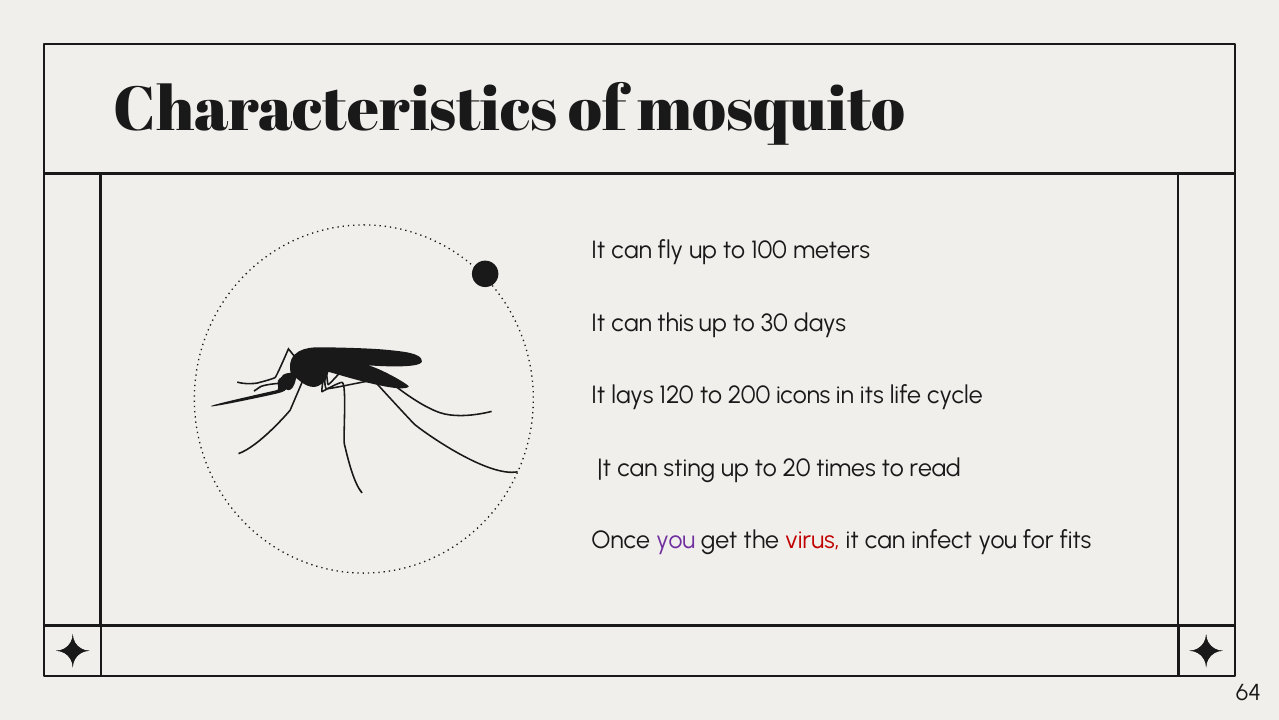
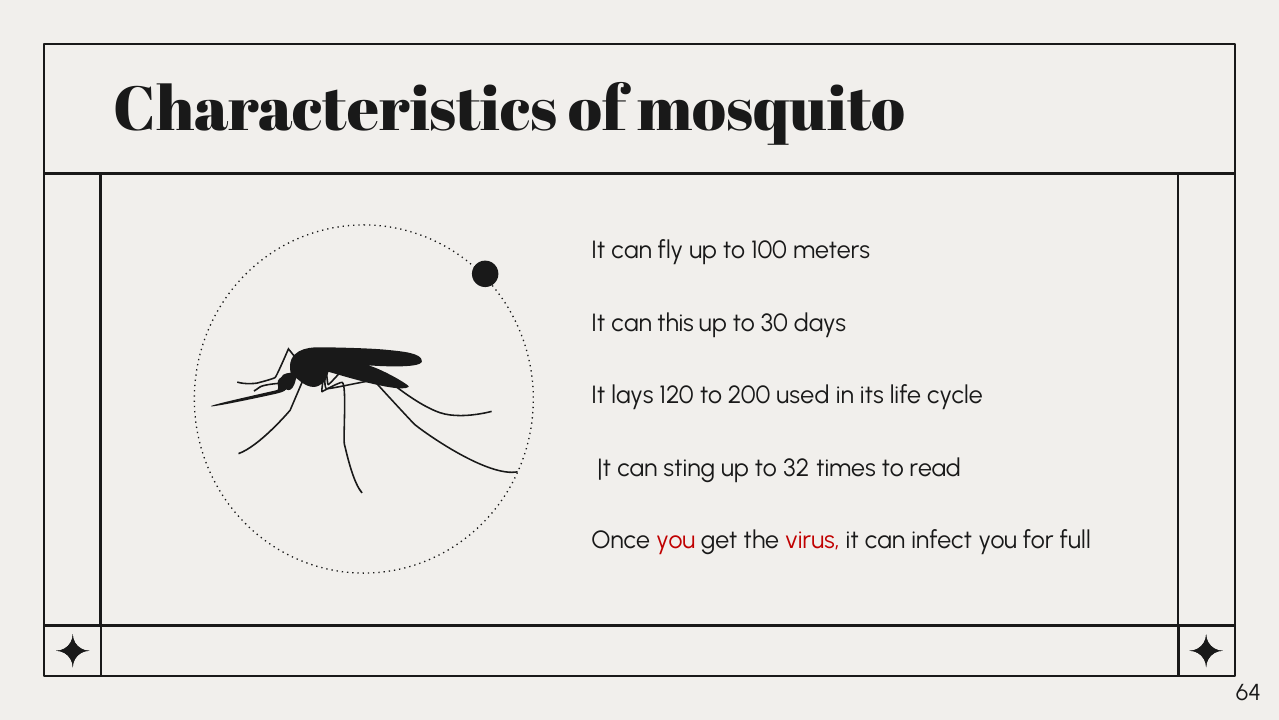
icons: icons -> used (803, 395)
20: 20 -> 32 (796, 468)
you colour: purple -> red (676, 540)
fits: fits -> full (1075, 540)
